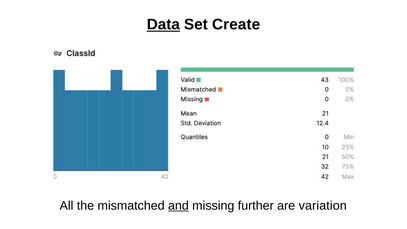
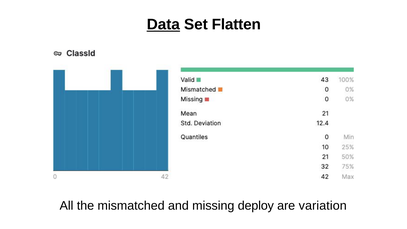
Create: Create -> Flatten (236, 24)
and underline: present -> none (178, 206)
further: further -> deploy (256, 206)
